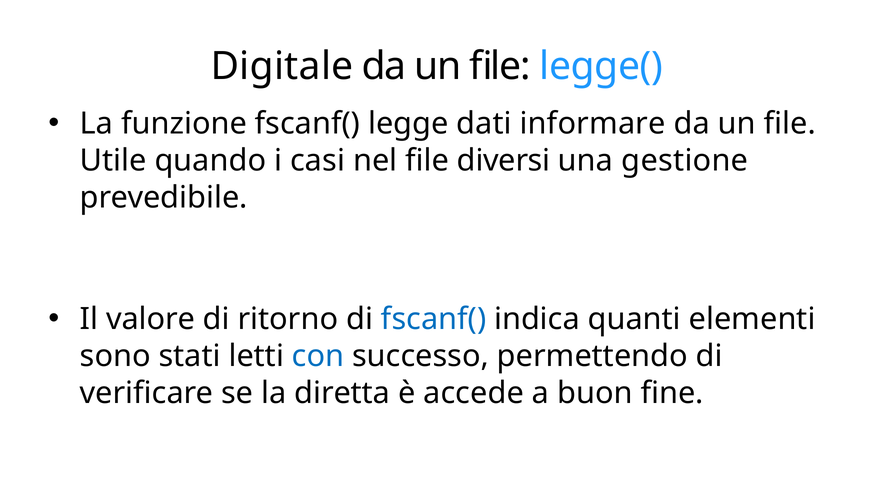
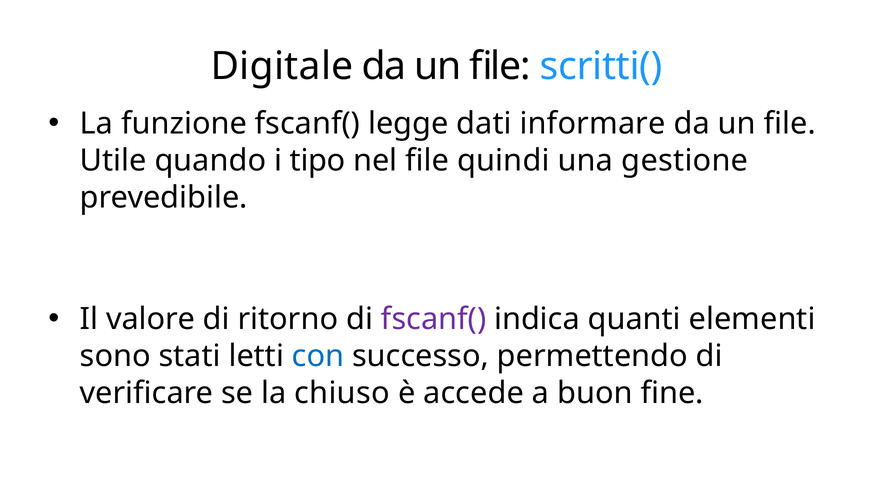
legge(: legge( -> scritti( (601, 66)
casi: casi -> tipo (318, 161)
diversi: diversi -> quindi (503, 161)
fscanf( colour: blue -> purple (434, 319)
diretta: diretta -> chiuso (342, 393)
